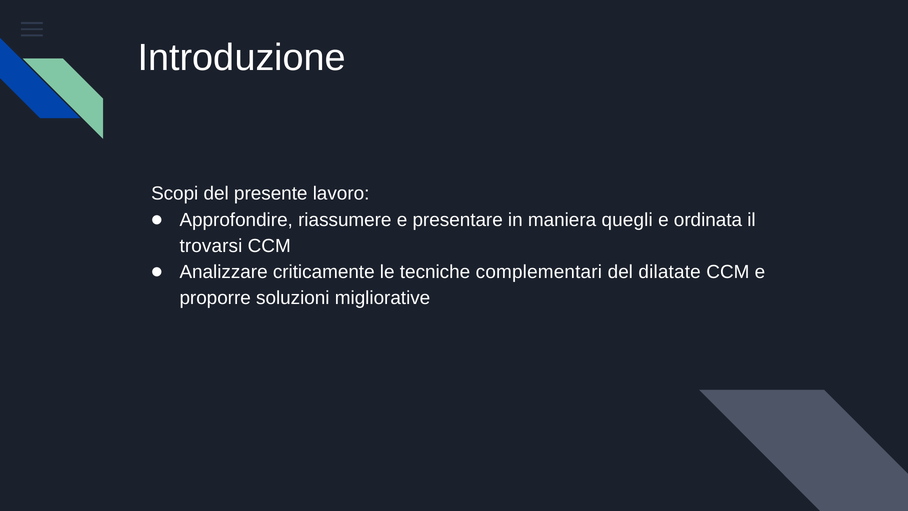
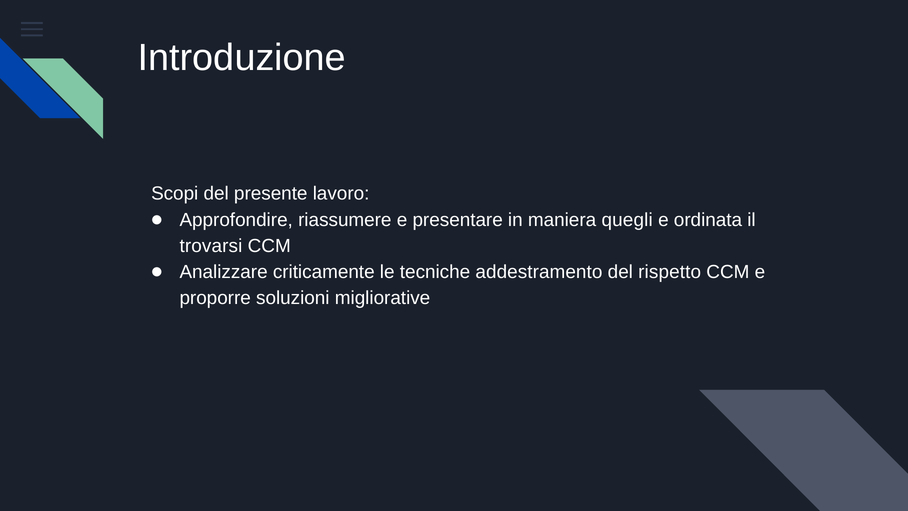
complementari: complementari -> addestramento (539, 272)
dilatate: dilatate -> rispetto (670, 272)
